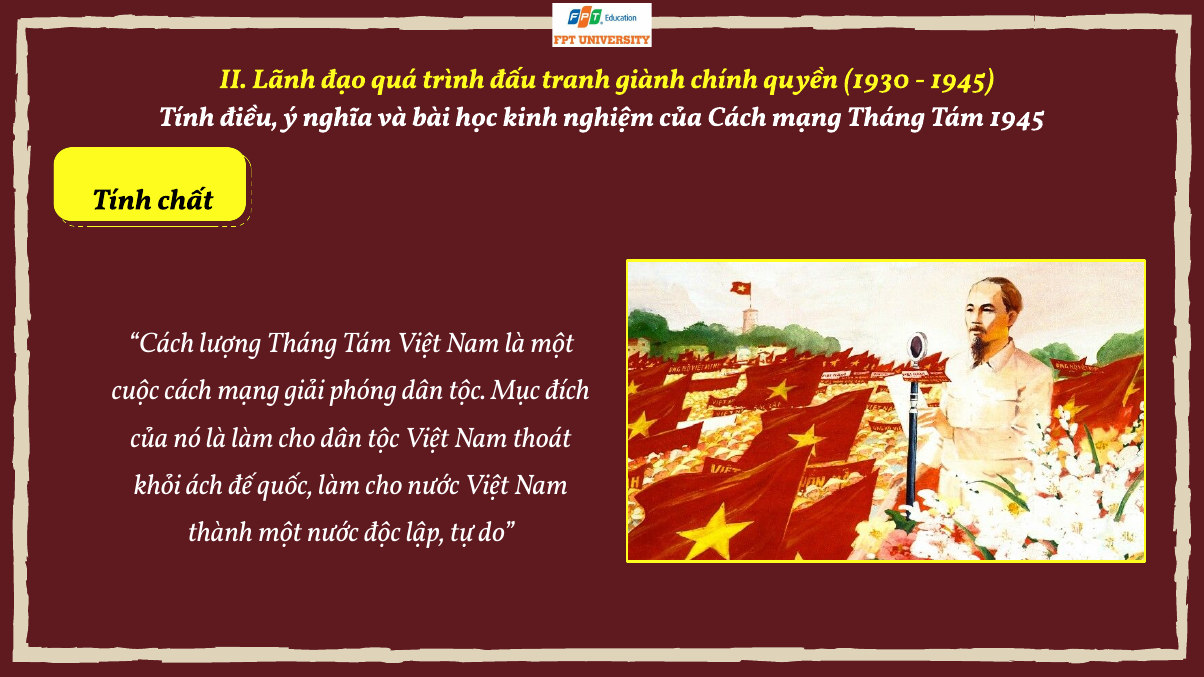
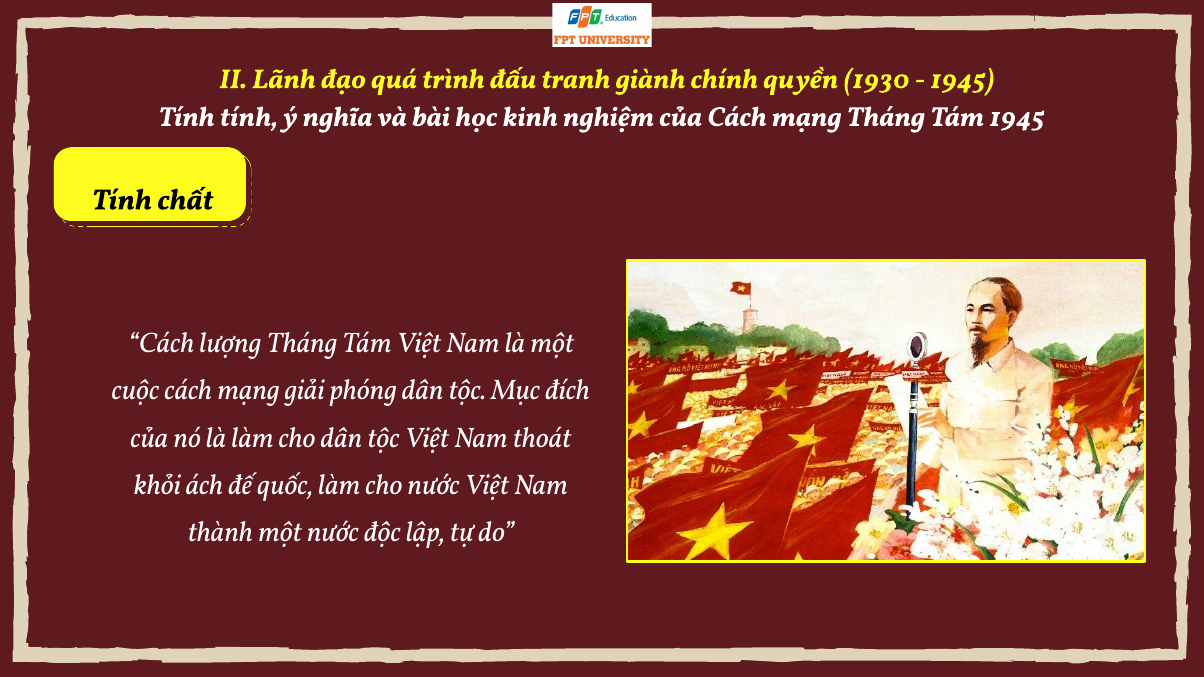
Tính điều: điều -> tính (249, 117)
